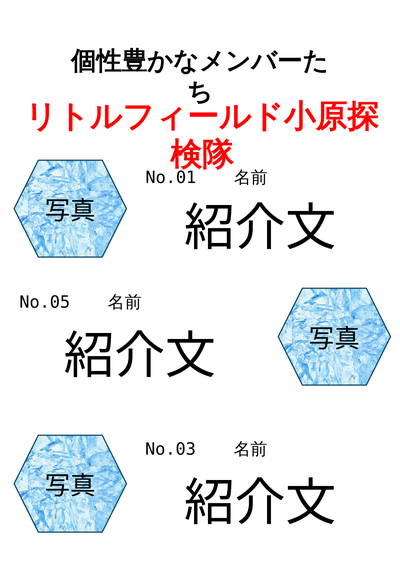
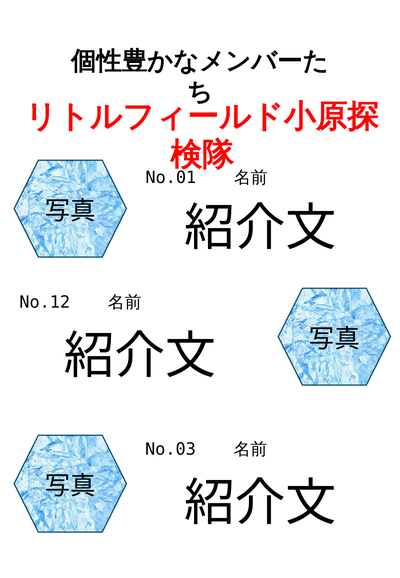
No.05: No.05 -> No.12 (45, 302)
